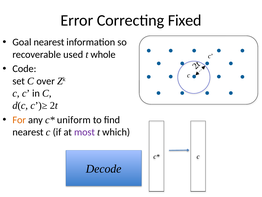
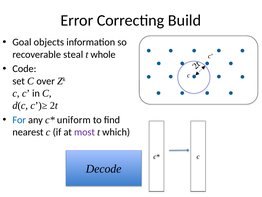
Fixed: Fixed -> Build (185, 20)
Goal nearest: nearest -> objects (49, 42)
used: used -> steal (73, 54)
For colour: orange -> blue (19, 120)
